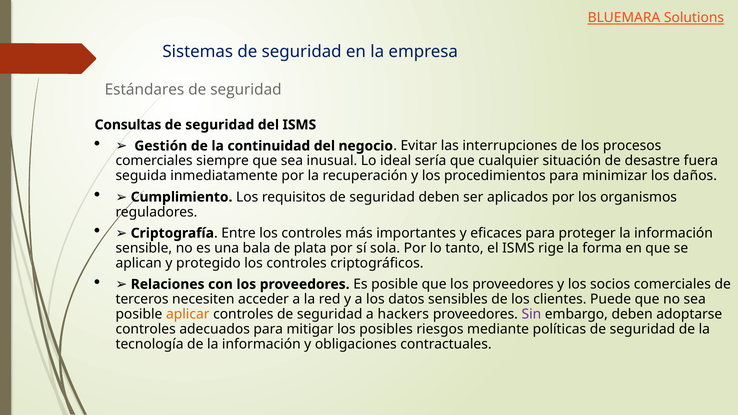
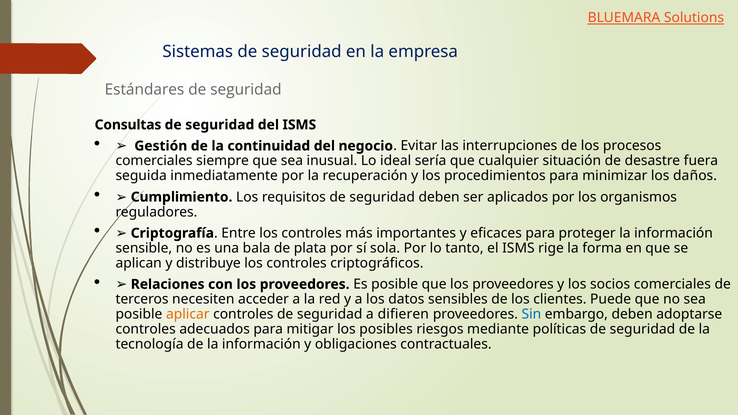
protegido: protegido -> distribuye (208, 263)
hackers: hackers -> difieren (403, 314)
Sin colour: purple -> blue (531, 314)
